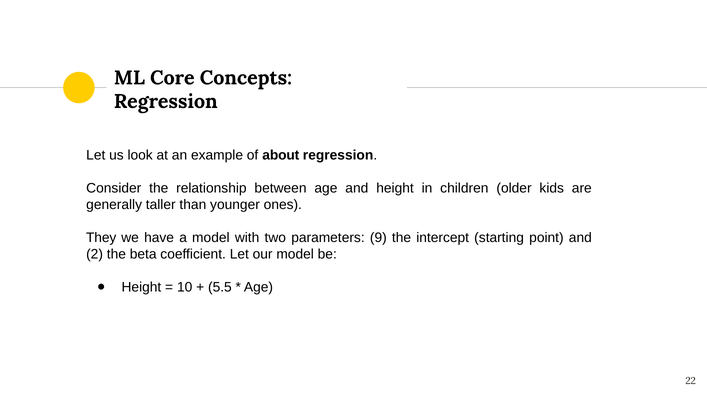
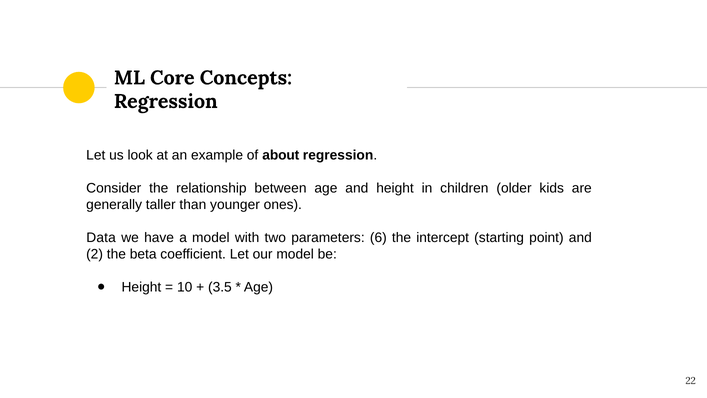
They: They -> Data (101, 237)
9: 9 -> 6 (378, 237)
5.5: 5.5 -> 3.5 (220, 287)
